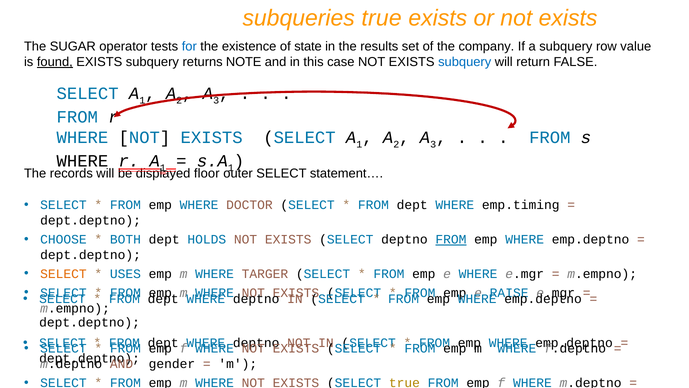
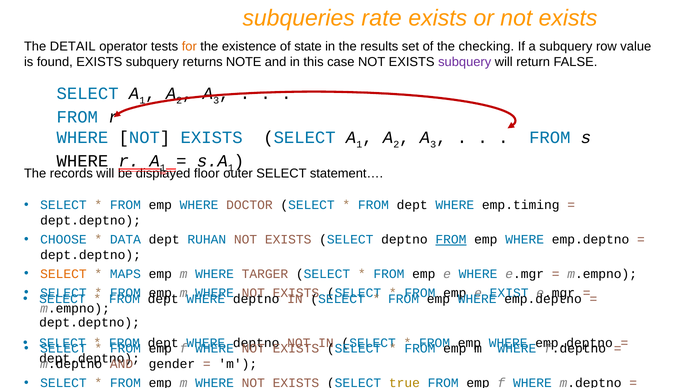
subqueries true: true -> rate (382, 18)
SUGAR: SUGAR -> DETAIL (73, 46)
for colour: blue -> orange (189, 46)
company: company -> checking (486, 46)
found underline: present -> none (55, 62)
subquery colour: blue -> purple (465, 62)
BOTH: BOTH -> DATA (125, 239)
HOLDS: HOLDS -> RUHAN (207, 239)
USES: USES -> MAPS (125, 274)
RAISE: RAISE -> EXIST (509, 293)
